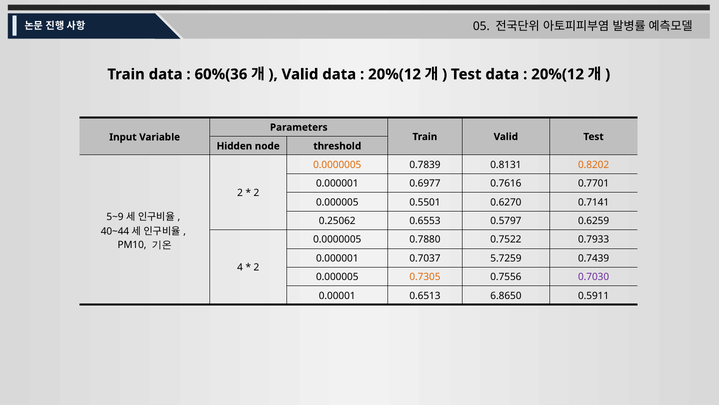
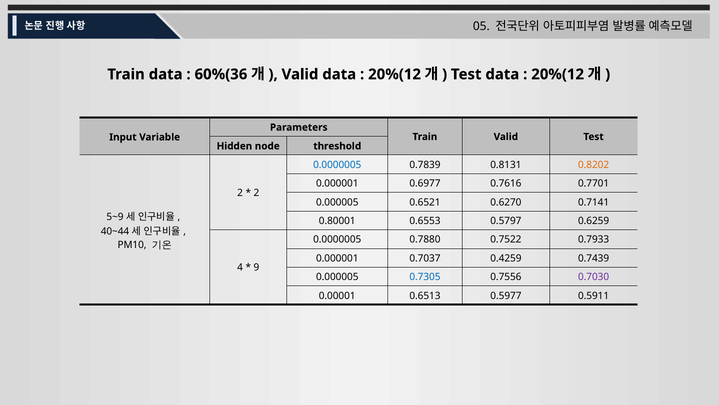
0.0000005 colour: orange -> blue (337, 165)
0.5501: 0.5501 -> 0.6521 (425, 202)
0.25062: 0.25062 -> 0.80001 (337, 221)
5.7259: 5.7259 -> 0.4259 (506, 258)
2: 2 -> 9 (256, 267)
0.7305 colour: orange -> blue (425, 277)
6.8650: 6.8650 -> 0.5977 (506, 295)
